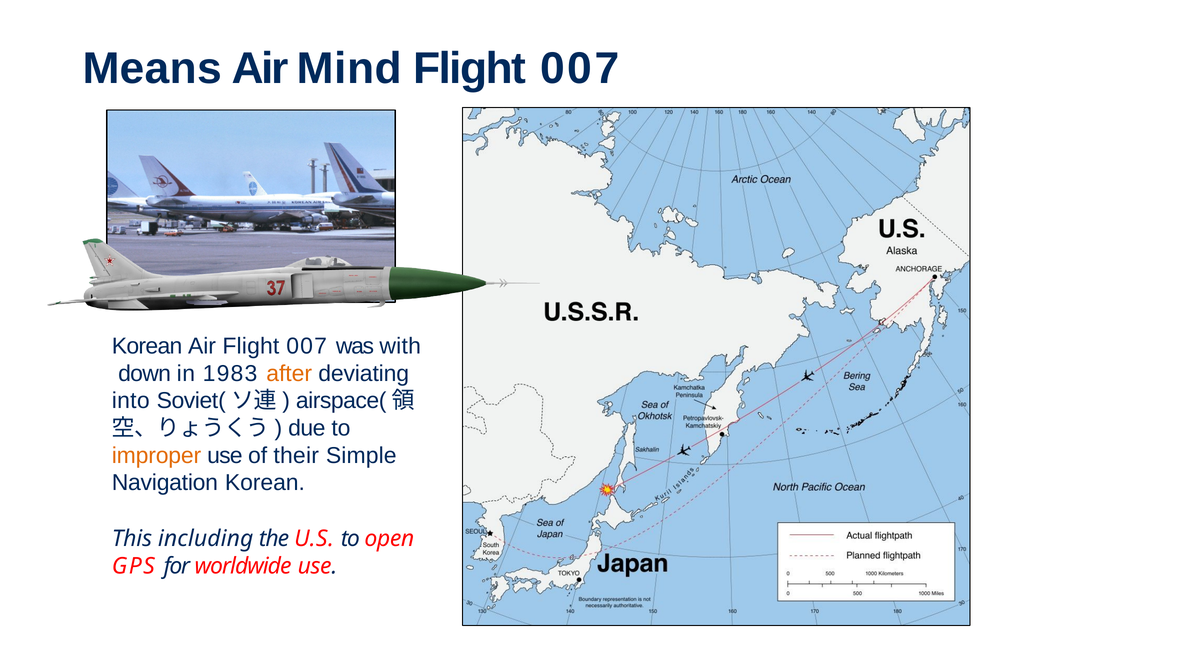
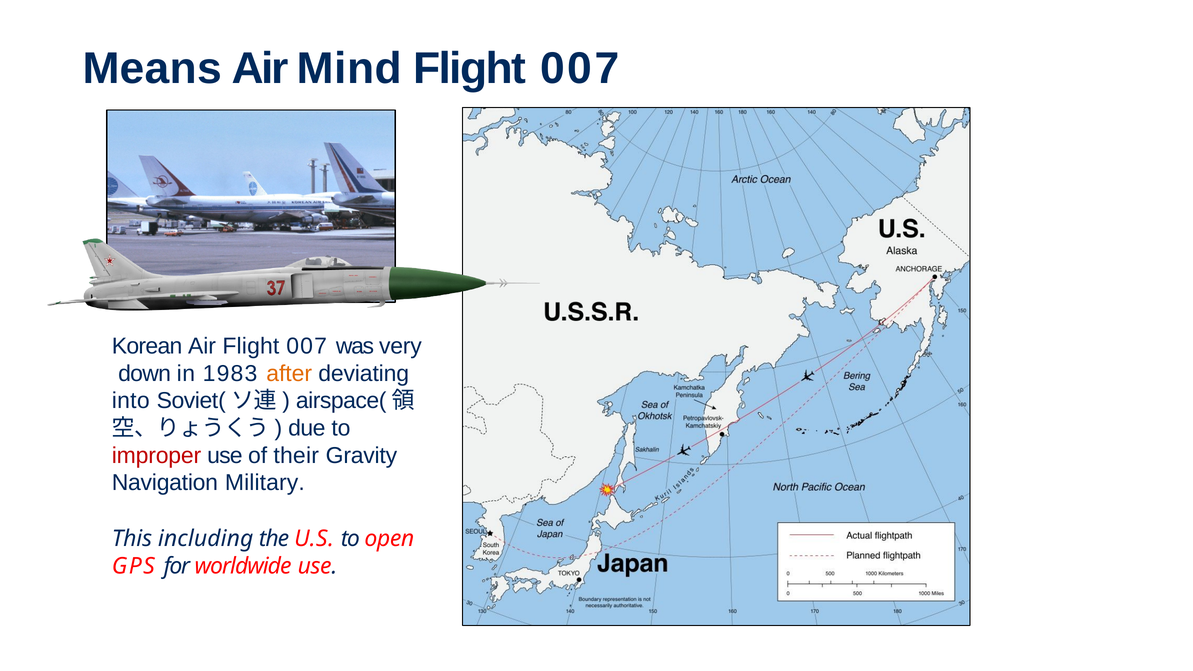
with: with -> very (400, 346)
improper colour: orange -> red (157, 456)
Simple: Simple -> Gravity (361, 456)
Navigation Korean: Korean -> Military (265, 483)
